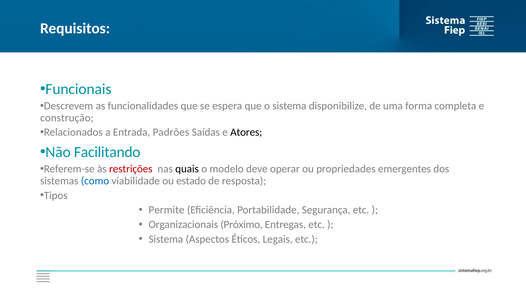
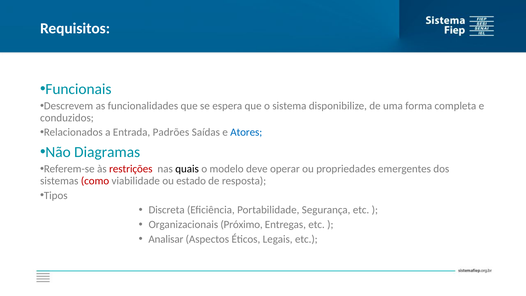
construção: construção -> conduzidos (67, 118)
Atores colour: black -> blue (246, 132)
Facilitando: Facilitando -> Diagramas (107, 152)
como colour: blue -> red (95, 181)
Permite: Permite -> Discreta (167, 210)
Sistema: Sistema -> Analisar (166, 239)
